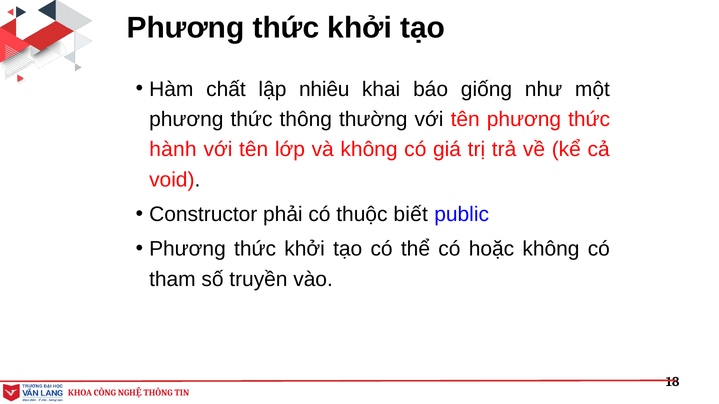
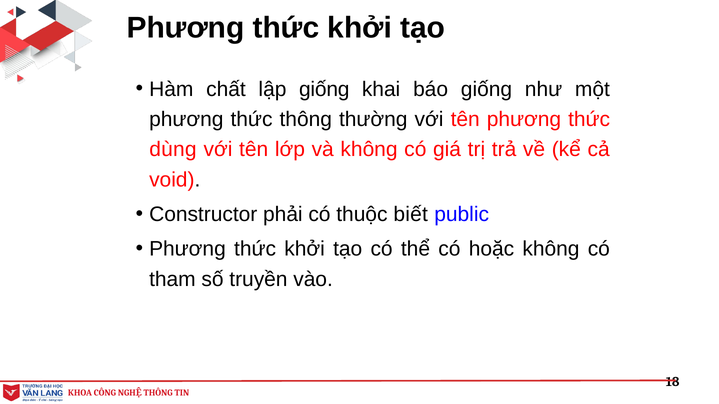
lập nhiêu: nhiêu -> giống (324, 89)
hành: hành -> dùng (173, 150)
